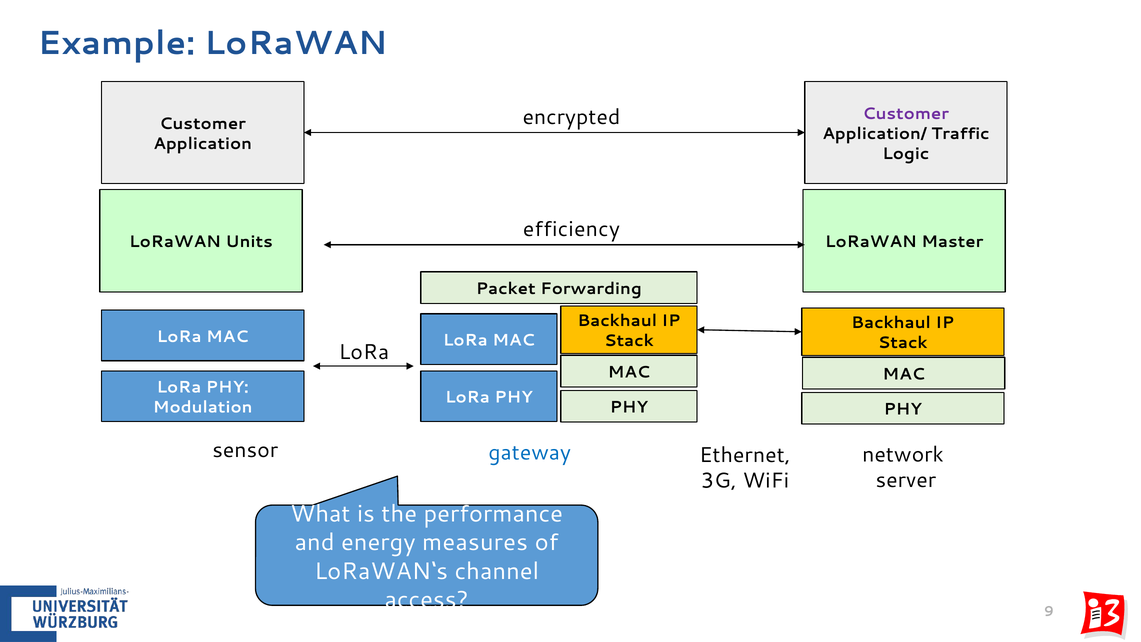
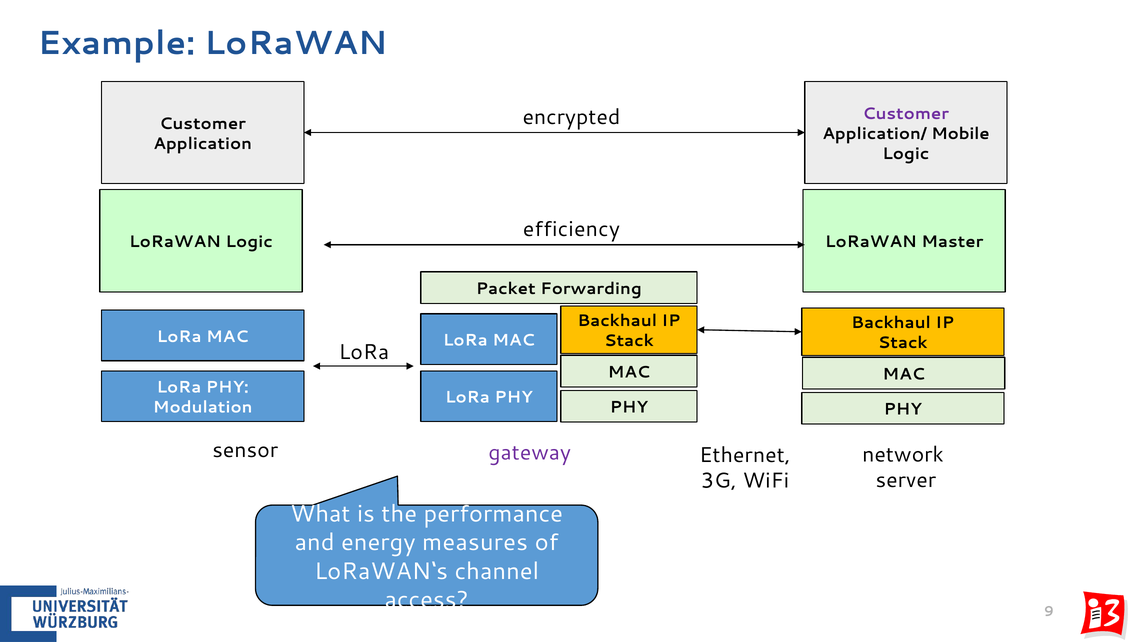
Traffic: Traffic -> Mobile (960, 134)
LoRaWAN Units: Units -> Logic (249, 242)
gateway colour: blue -> purple (530, 452)
